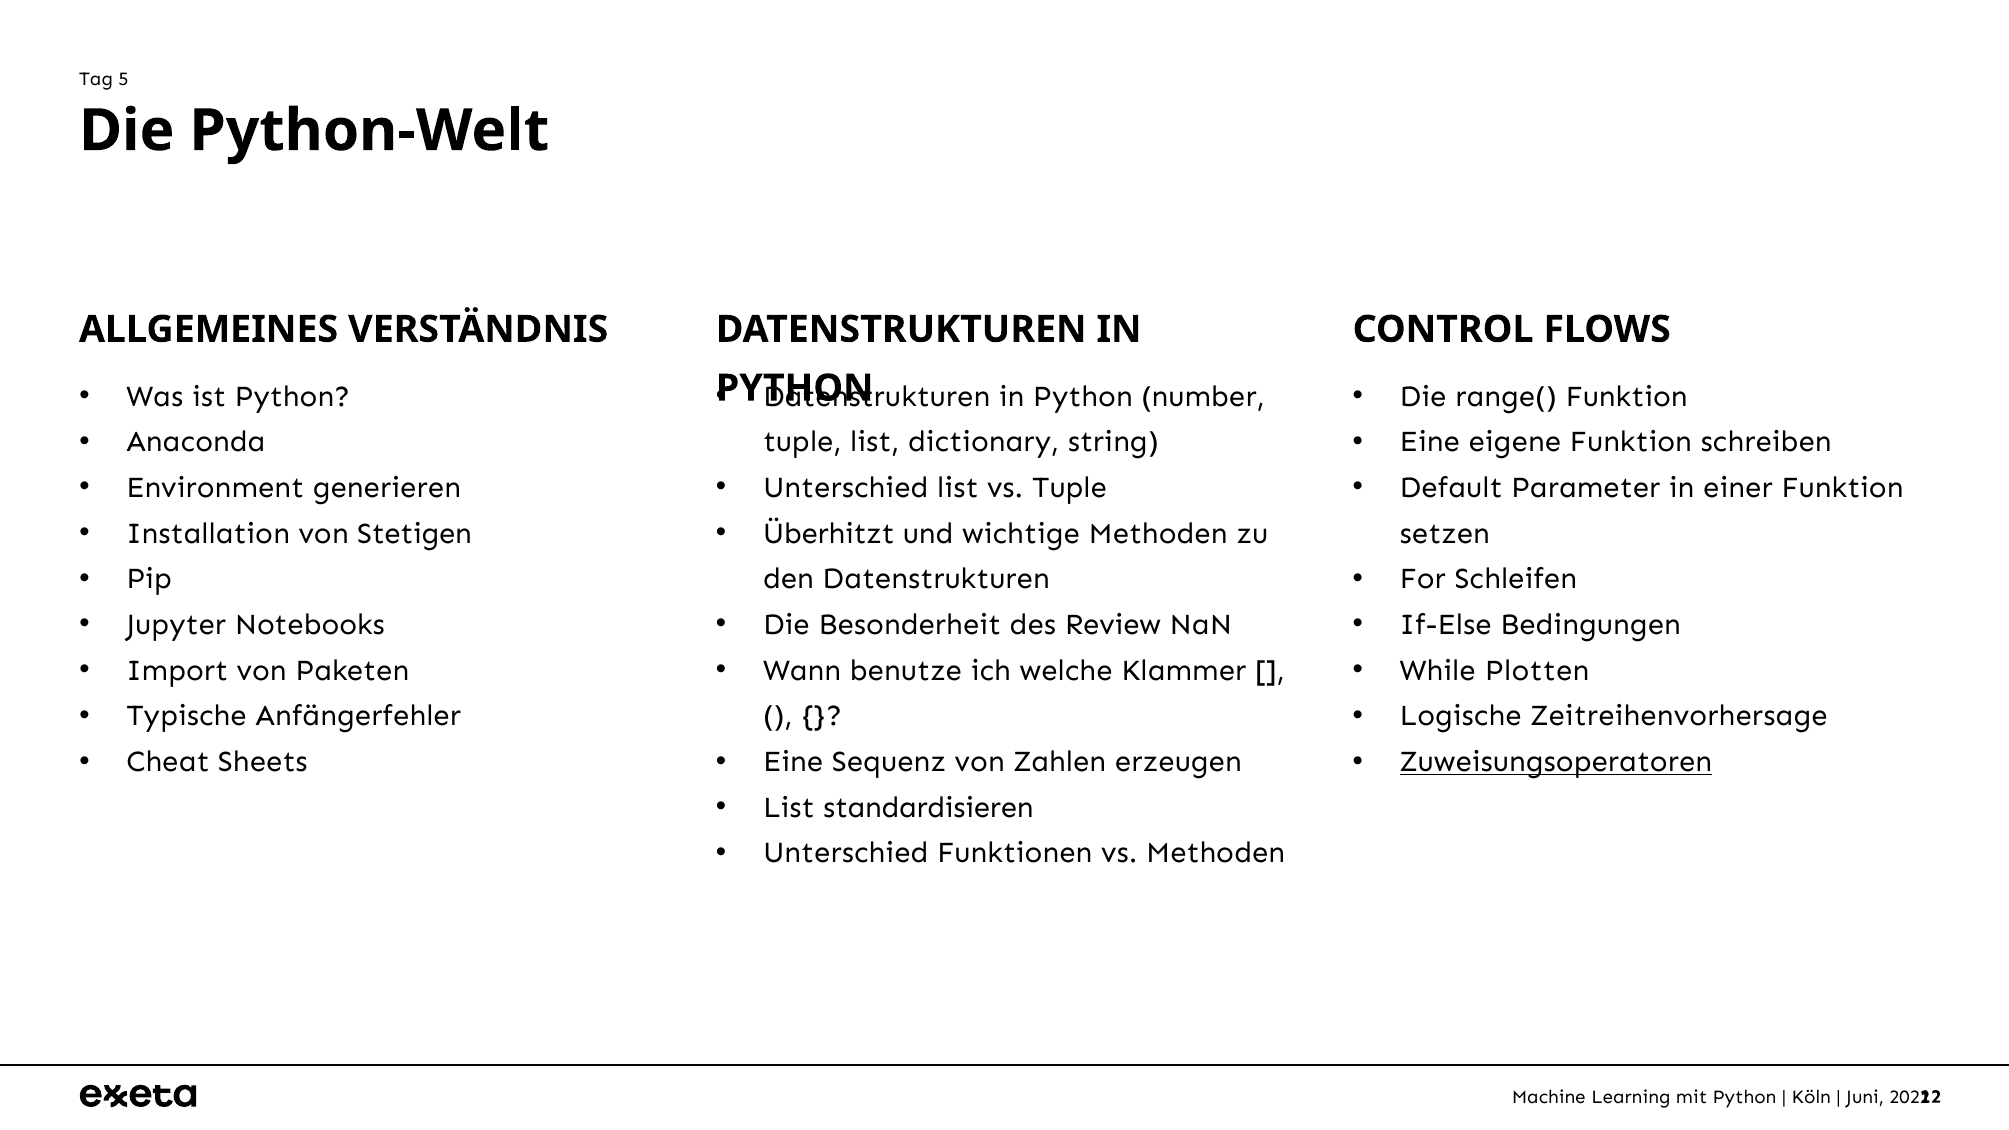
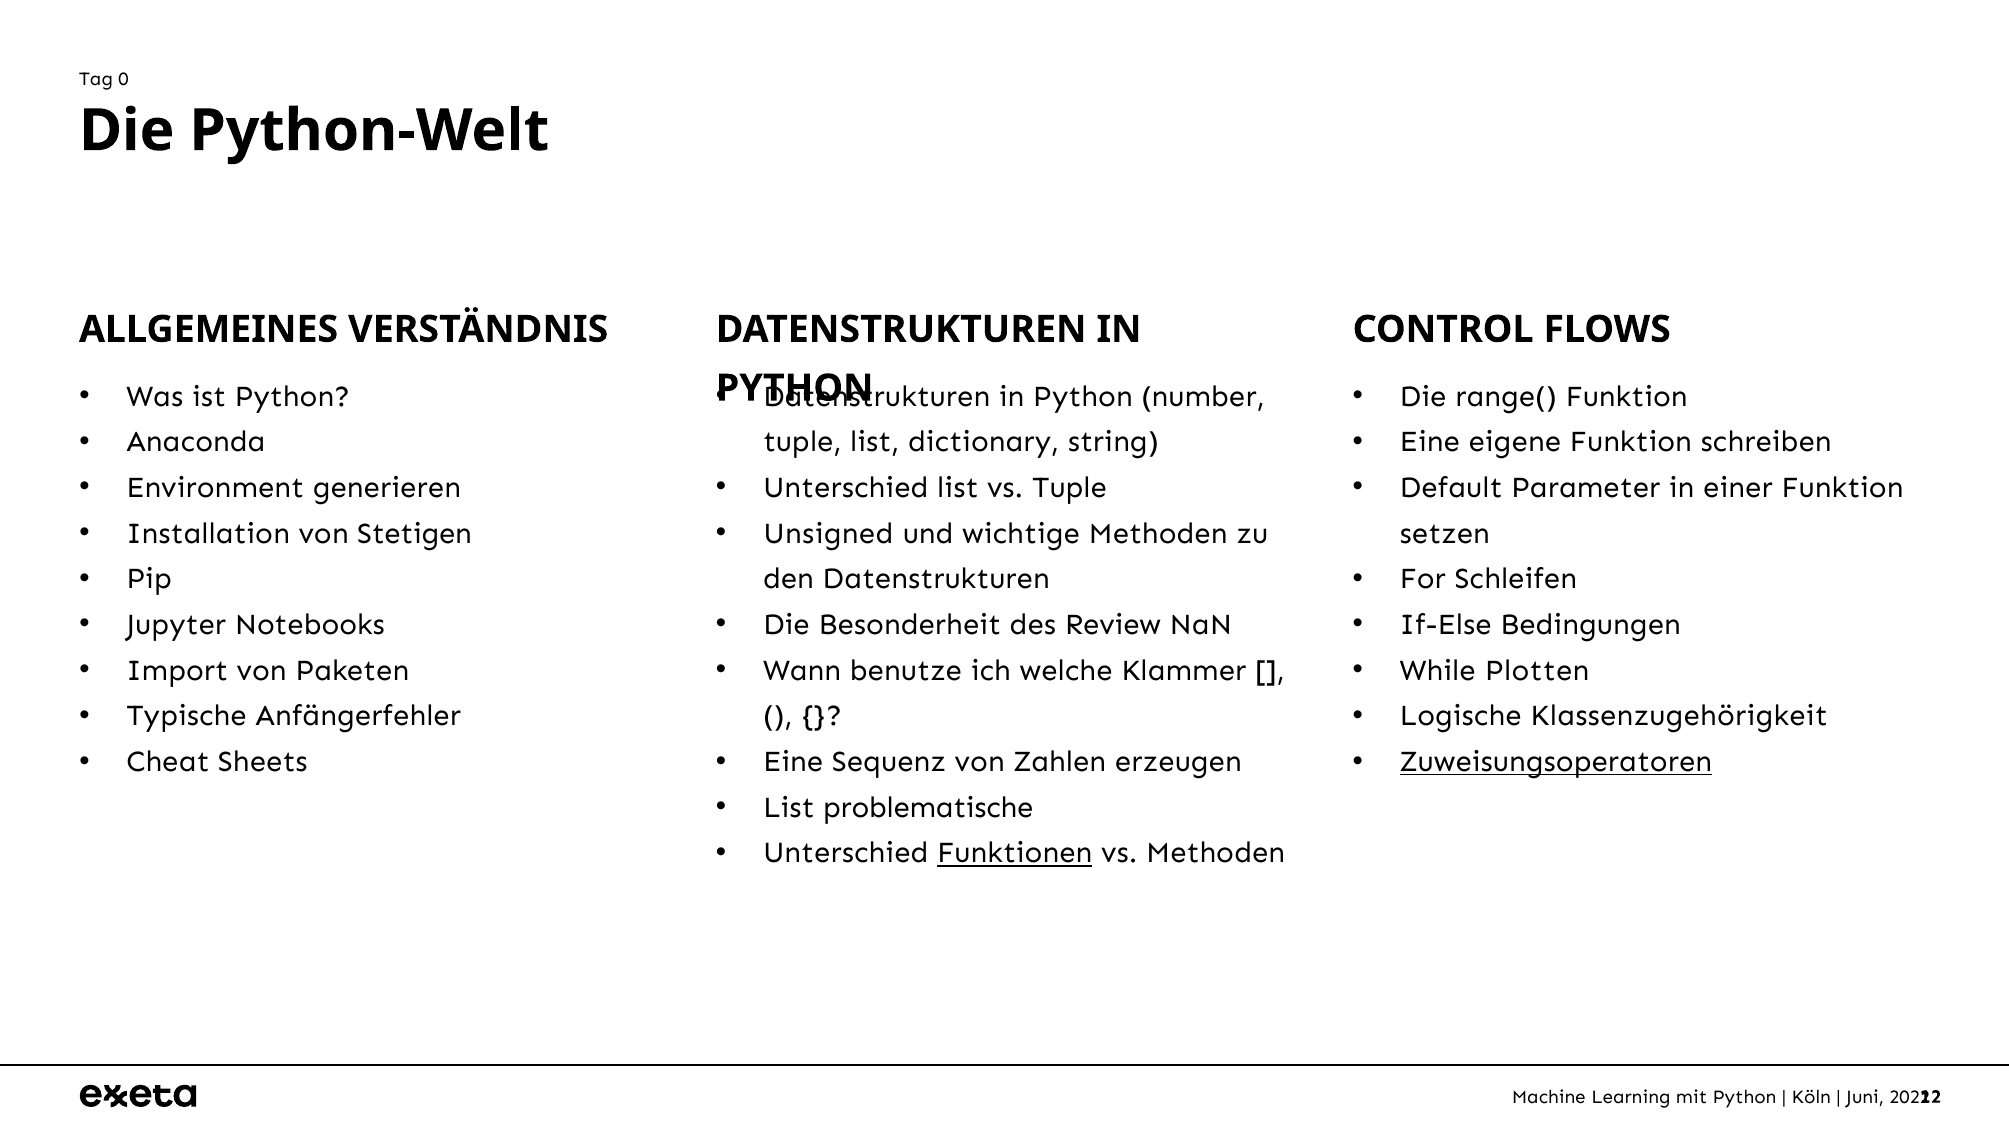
5: 5 -> 0 (123, 80)
Überhitzt: Überhitzt -> Unsigned (828, 534)
Zeitreihenvorhersage: Zeitreihenvorhersage -> Klassenzugehörigkeit (1679, 716)
standardisieren: standardisieren -> problematische (928, 808)
Funktionen underline: none -> present (1015, 853)
